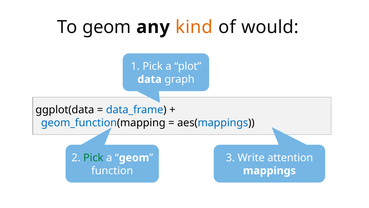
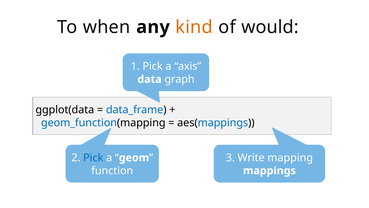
To geom: geom -> when (107, 27)
plot: plot -> axis (188, 66)
Pick colour: green -> blue (93, 157)
attention: attention -> mapping (290, 157)
